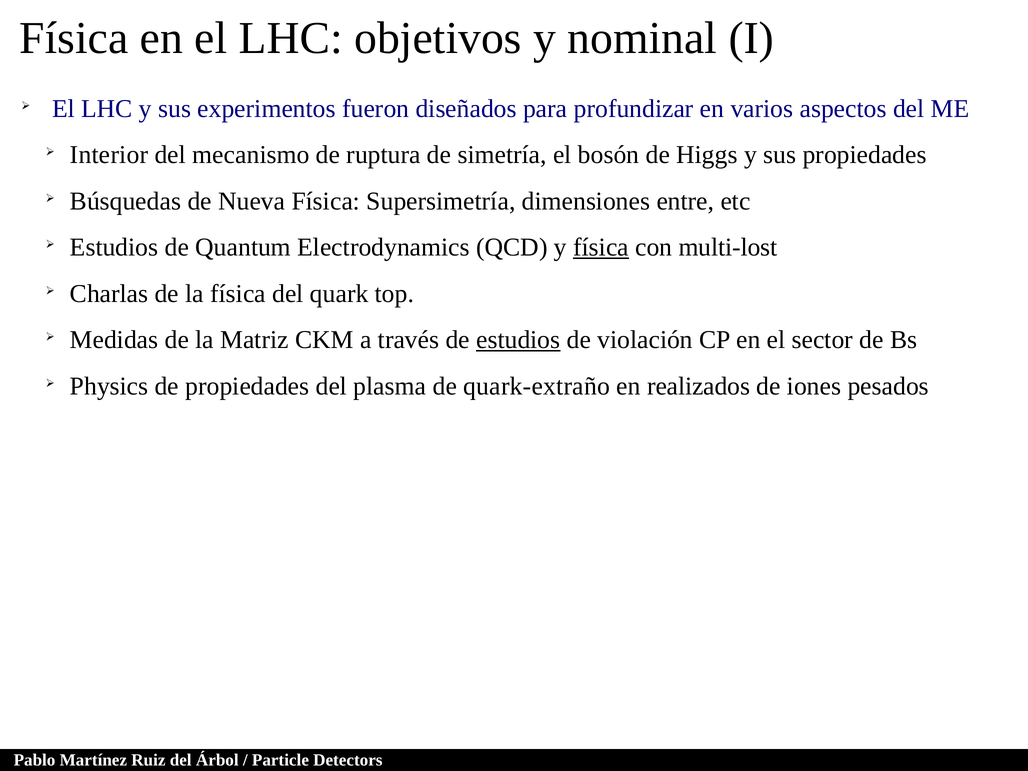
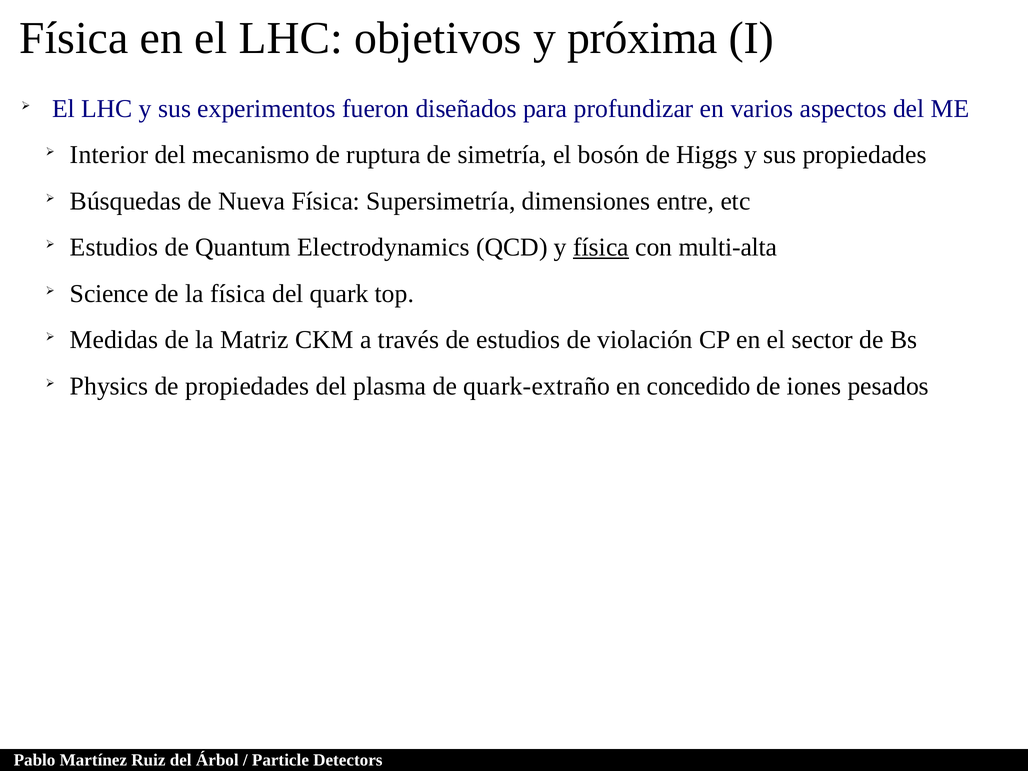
nominal: nominal -> próxima (642, 38)
multi-lost: multi-lost -> multi-alta (728, 247)
Charlas: Charlas -> Science (109, 294)
estudios underline: present -> none (518, 340)
realizados: realizados -> concedido (699, 386)
